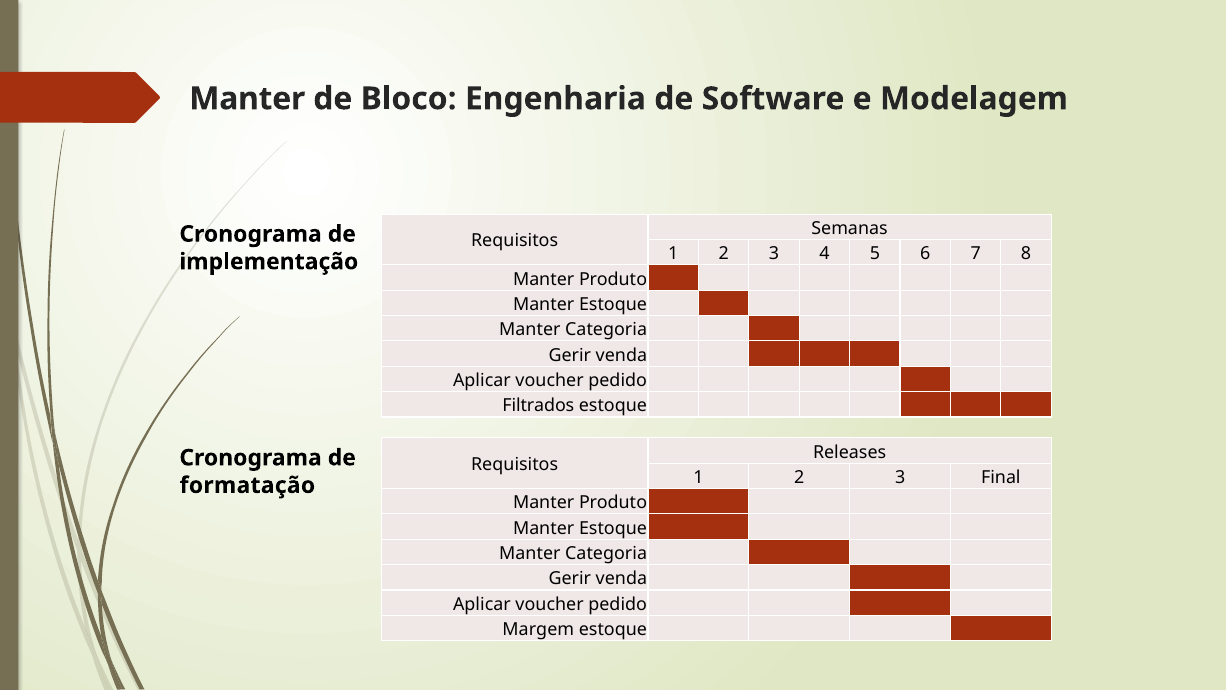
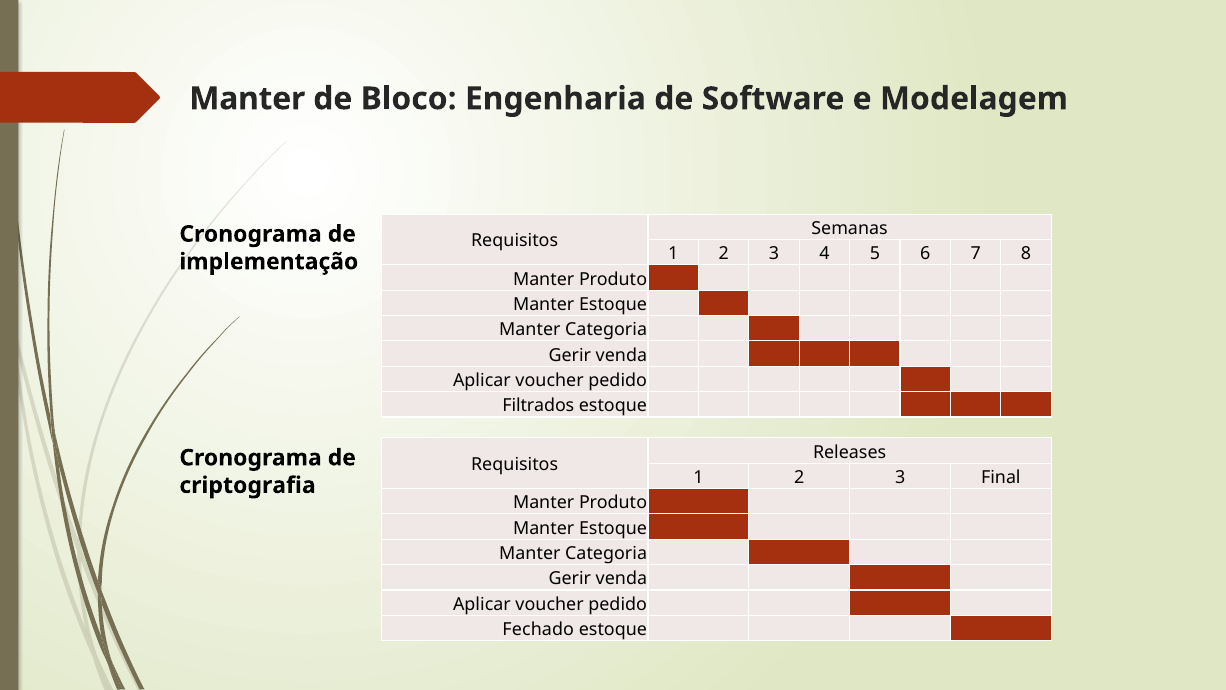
formatação: formatação -> criptografia (248, 485)
Margem: Margem -> Fechado (538, 629)
